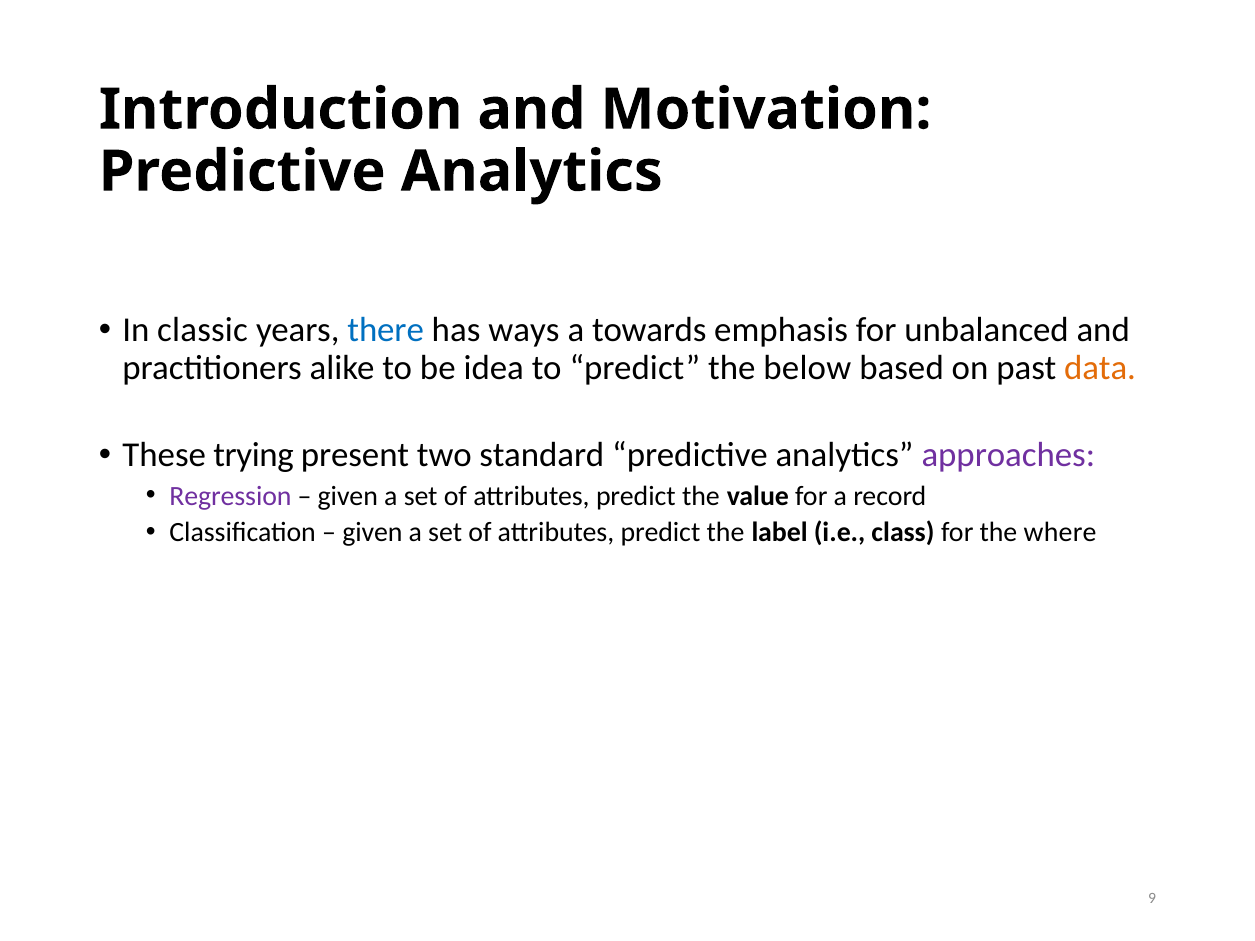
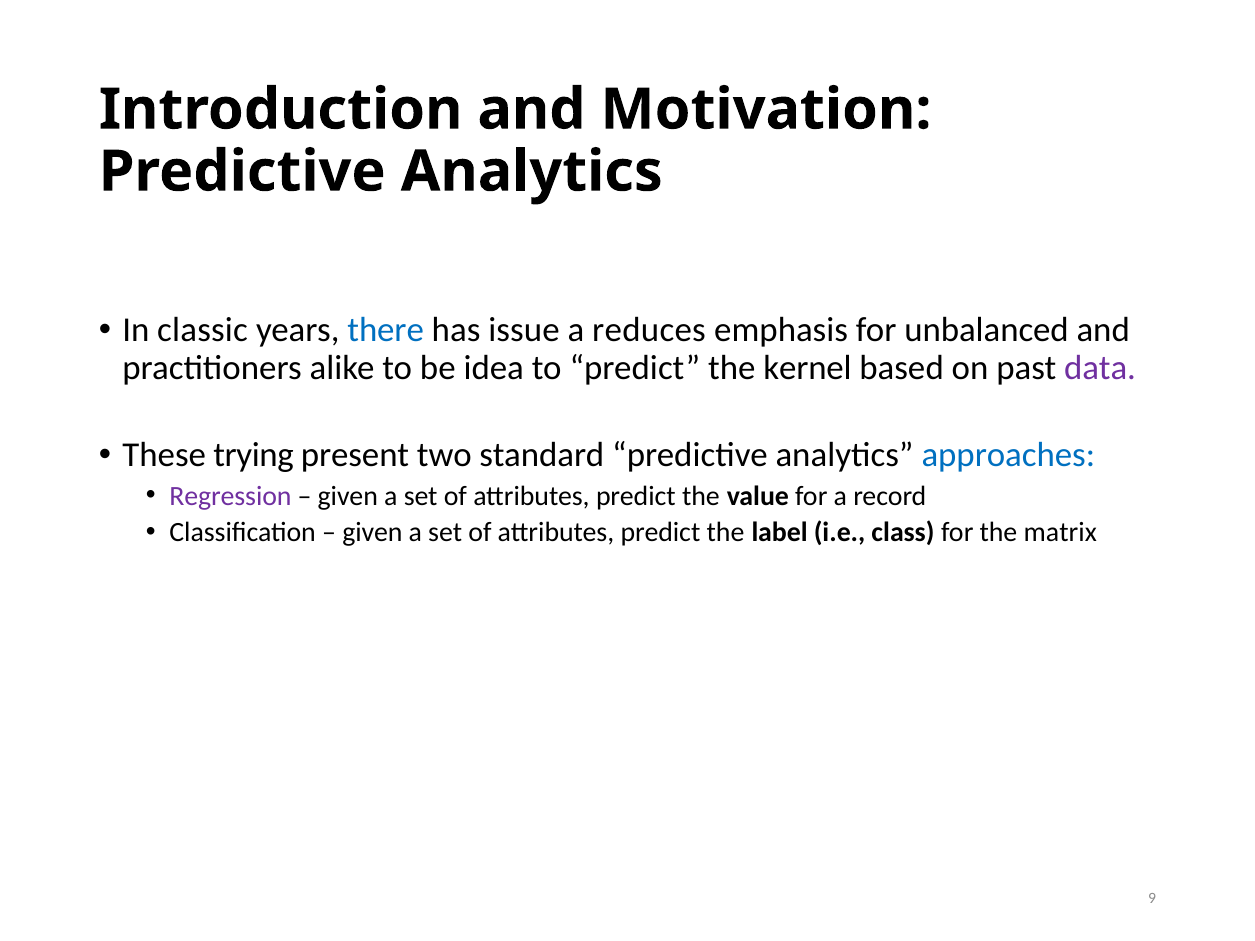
ways: ways -> issue (524, 331)
towards: towards -> reduces (649, 331)
below: below -> kernel (808, 368)
data colour: orange -> purple (1100, 368)
approaches colour: purple -> blue (1008, 456)
where: where -> matrix (1060, 533)
